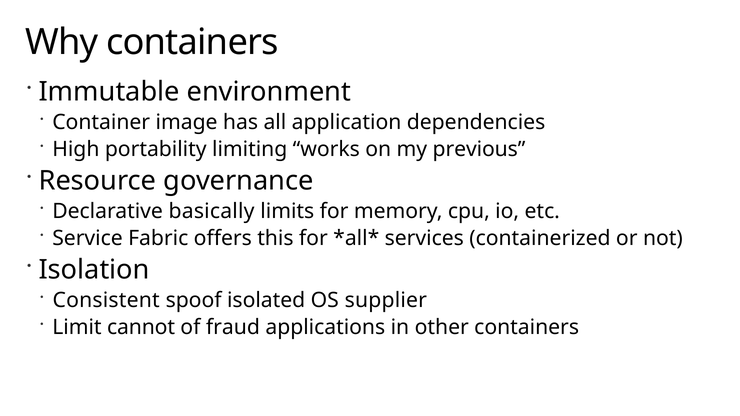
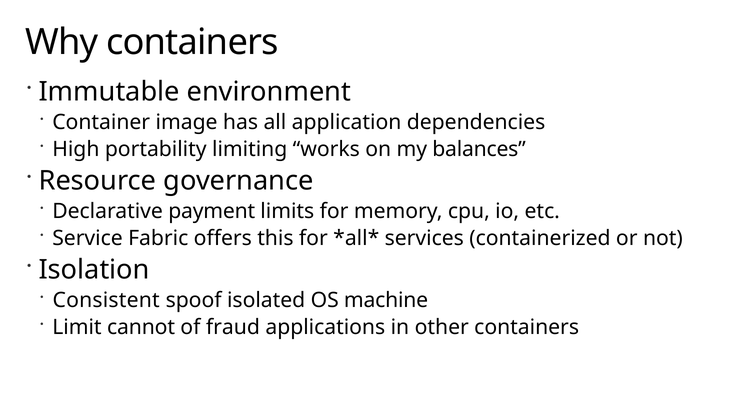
previous: previous -> balances (479, 150)
basically: basically -> payment (212, 211)
supplier: supplier -> machine (386, 301)
